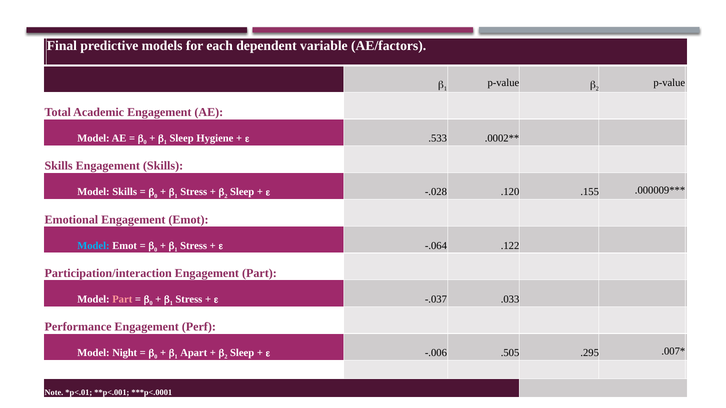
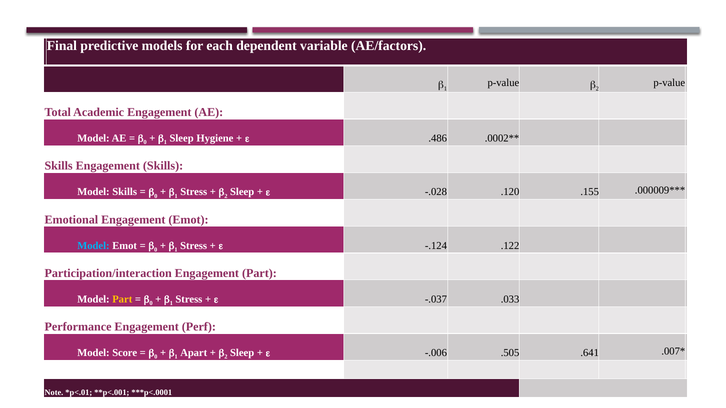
.533: .533 -> .486 (438, 138)
-.064: -.064 -> -.124 (436, 246)
Part colour: pink -> yellow (122, 299)
Night: Night -> Score (125, 353)
.295: .295 -> .641 (590, 353)
